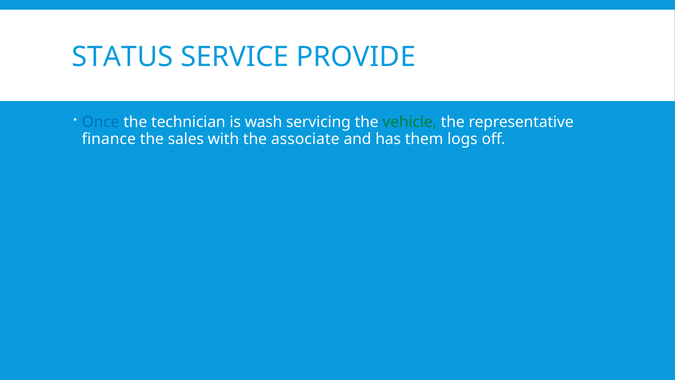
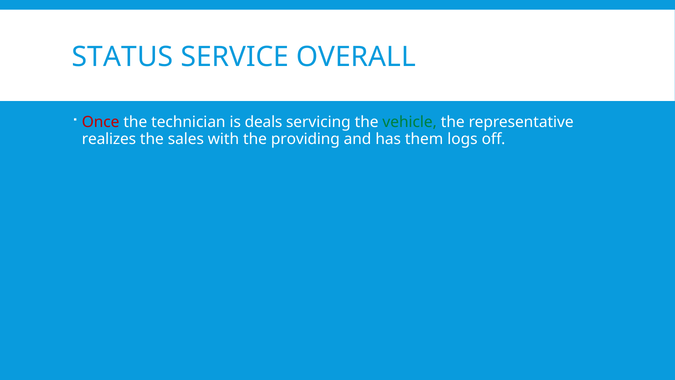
PROVIDE: PROVIDE -> OVERALL (356, 57)
Once colour: blue -> red (101, 122)
wash: wash -> deals (264, 122)
finance: finance -> realizes (109, 139)
associate: associate -> providing (305, 139)
